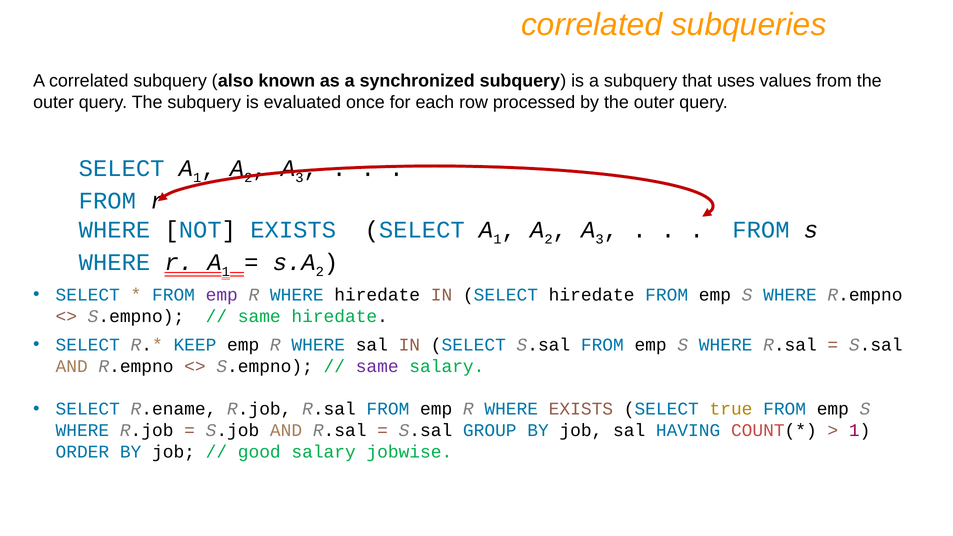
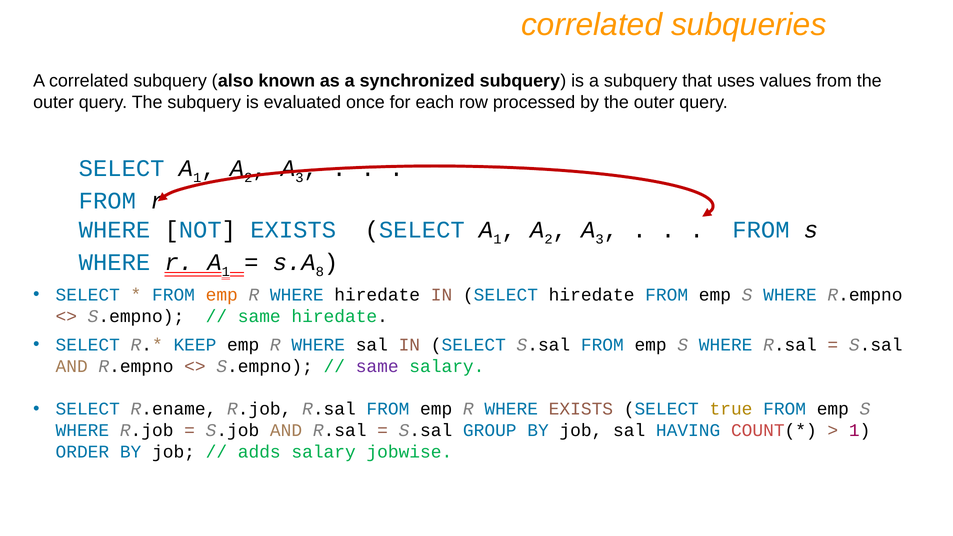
2: 2 -> 8 (320, 272)
emp colour: purple -> orange (222, 295)
good: good -> adds (259, 452)
